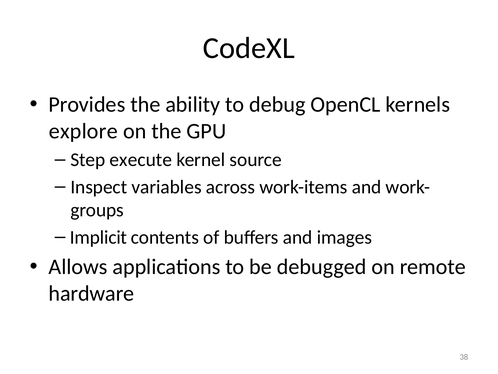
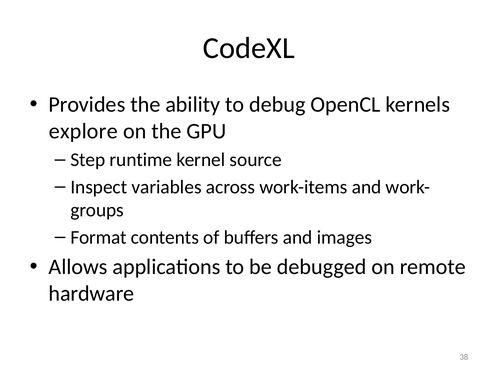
execute: execute -> runtime (141, 160)
Implicit: Implicit -> Format (98, 237)
